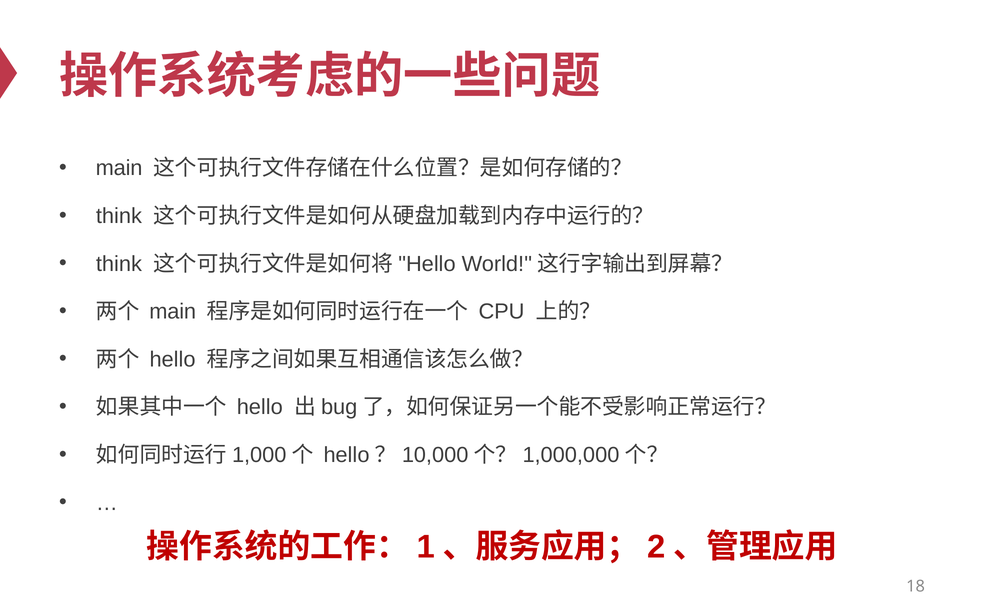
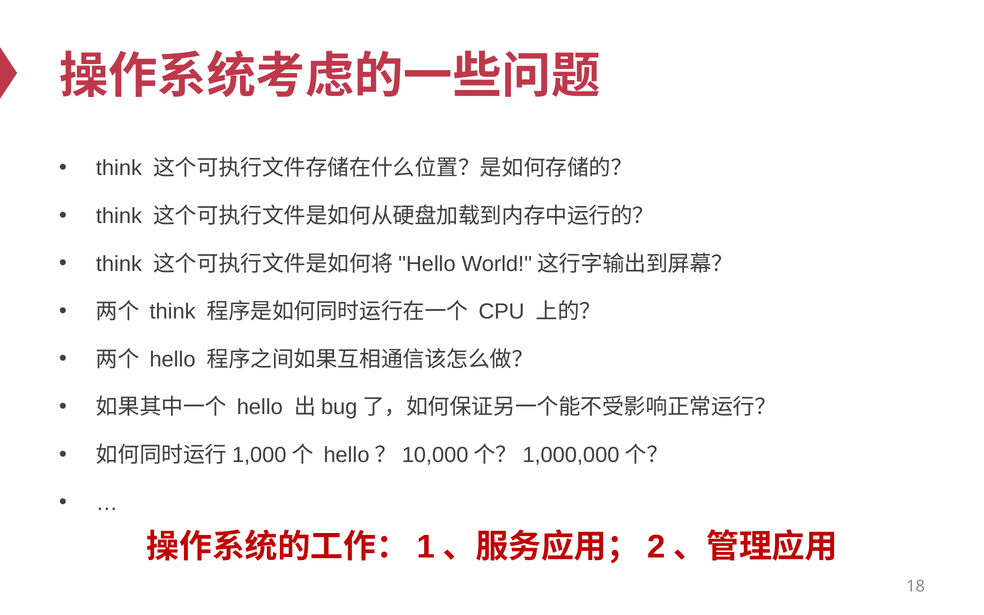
main: main -> think (119, 168)
main: main -> think (173, 312)
